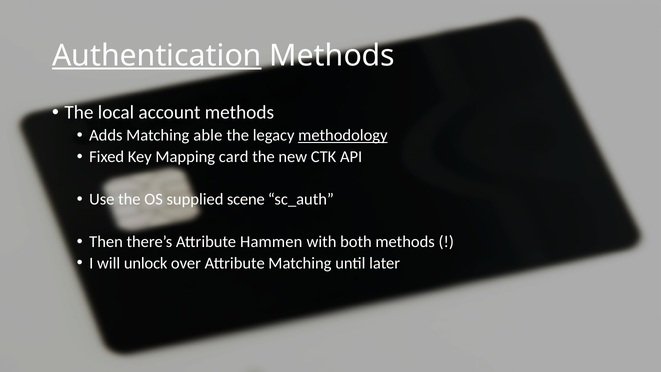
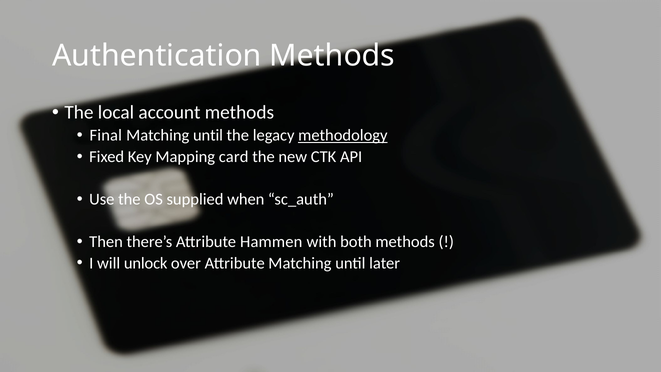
Authentication underline: present -> none (157, 56)
Adds: Adds -> Final (106, 135)
able: able -> until (208, 135)
scene: scene -> when (246, 199)
